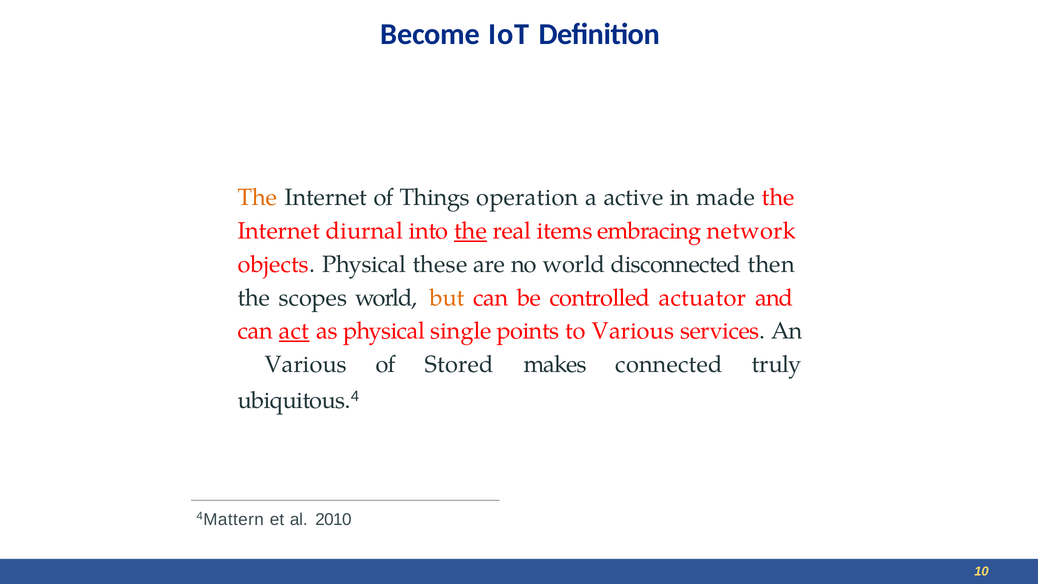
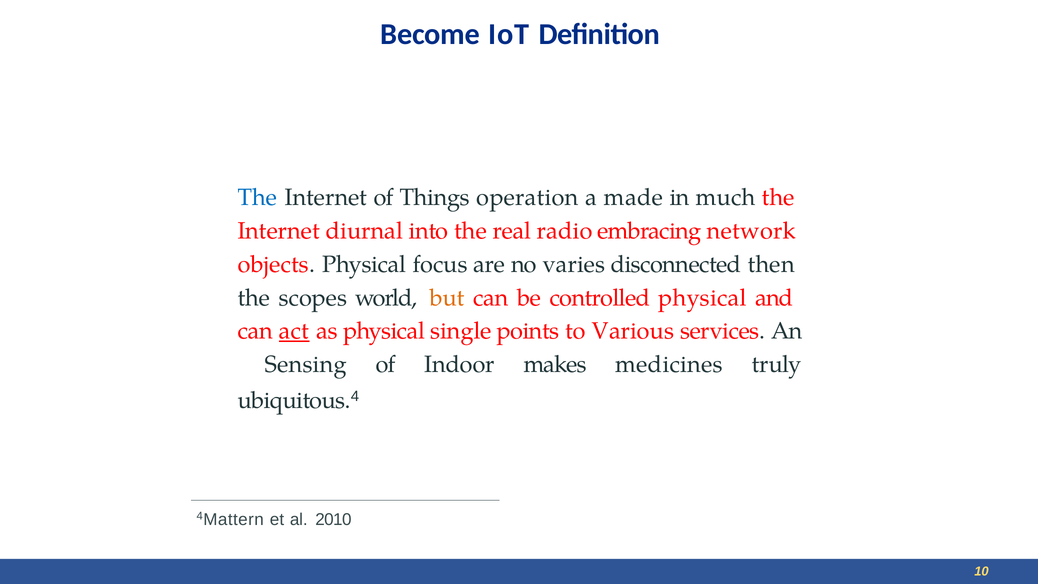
The colour: orange -> blue (257, 198)
active: active -> made (633, 198)
made: made -> much (726, 198)
the underline: present -> none (470, 231)
items: items -> radio (565, 231)
these: these -> focus (440, 264)
no world: world -> varies (574, 264)
controlled actuator: actuator -> physical (702, 298)
Various: Various -> Sensing (306, 364)
Stored: Stored -> Indoor (459, 364)
connected: connected -> medicines (669, 364)
